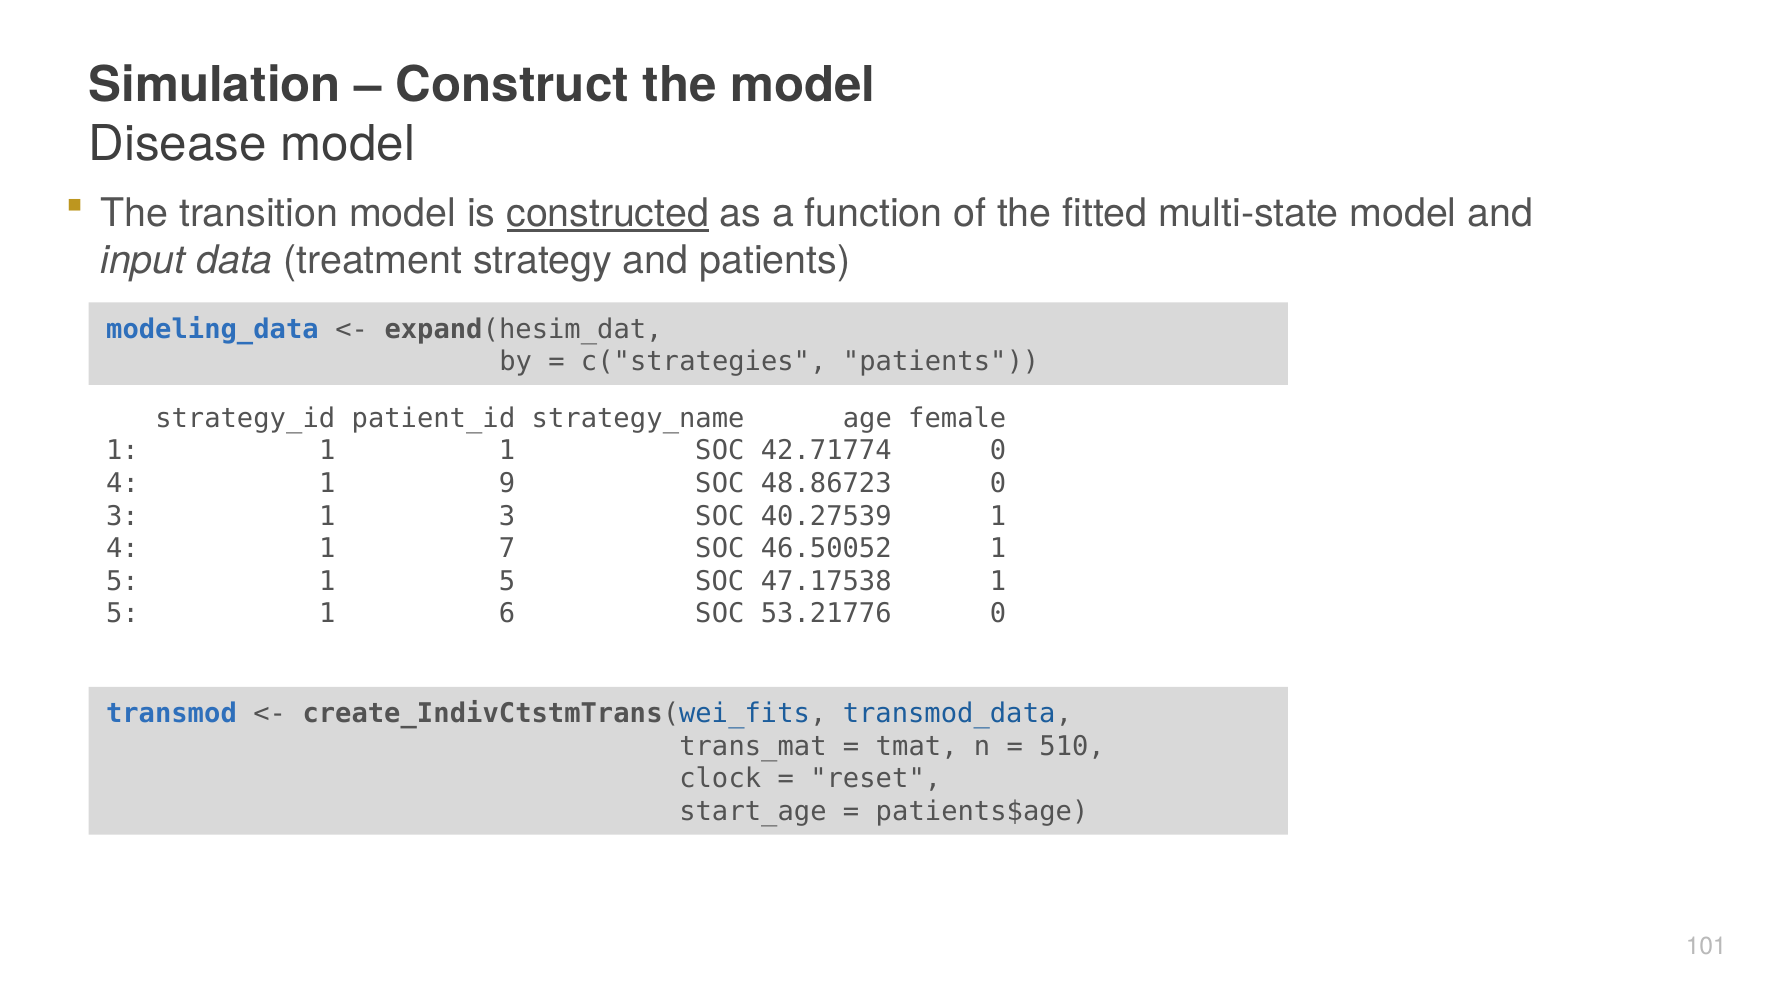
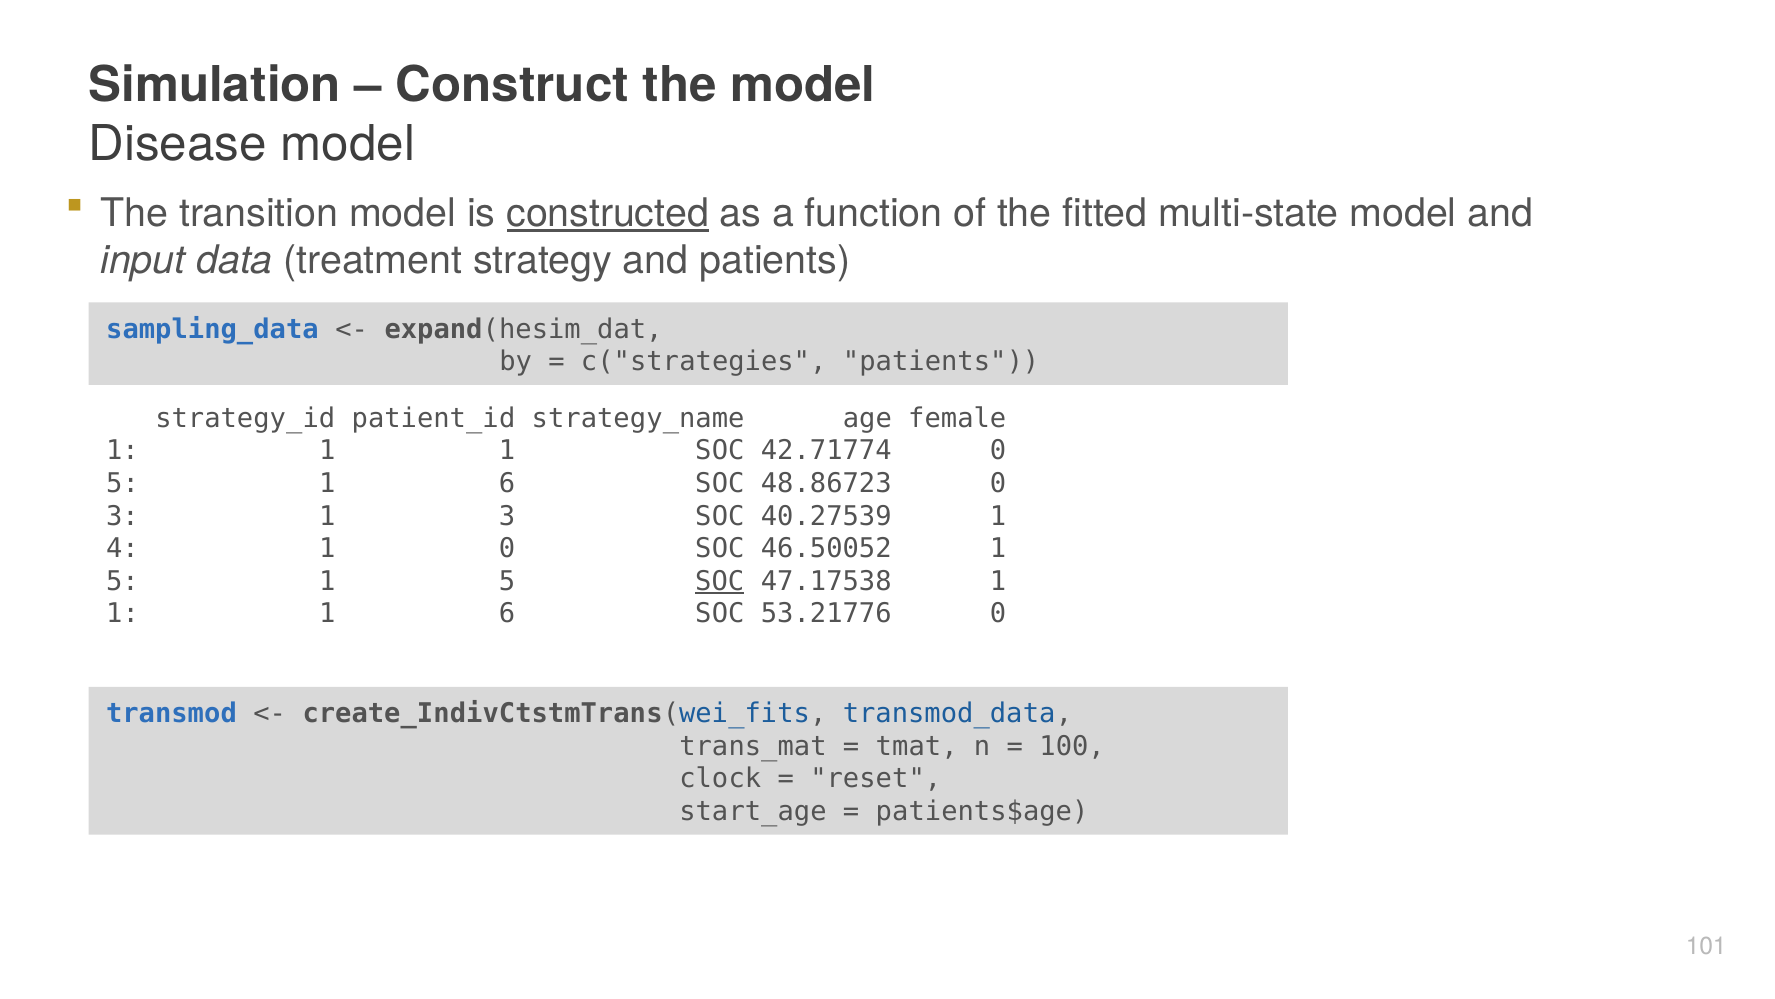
modeling_data: modeling_data -> sampling_data (212, 329)
4: 4 -> 5 (123, 483)
9: 9 -> 6 (507, 483)
1 7: 7 -> 0 (507, 549)
SOC underline: none -> present (720, 581)
5: 5 -> 1 (123, 614)
510: 510 -> 100 (1072, 746)
